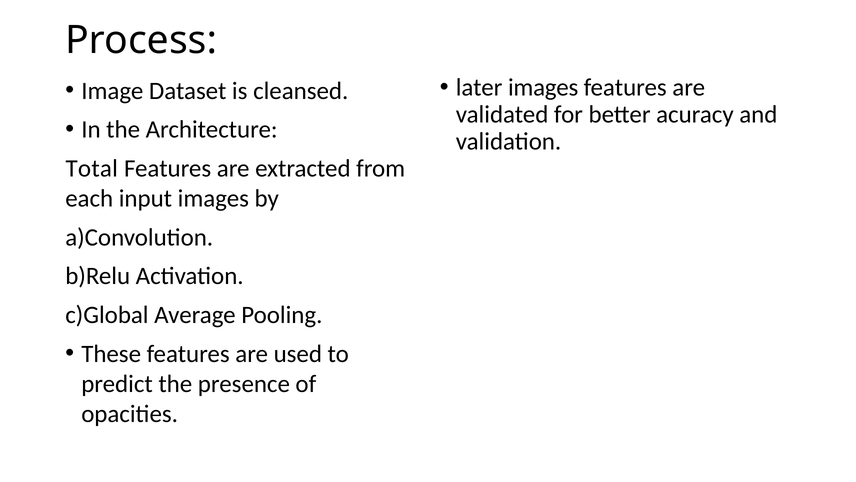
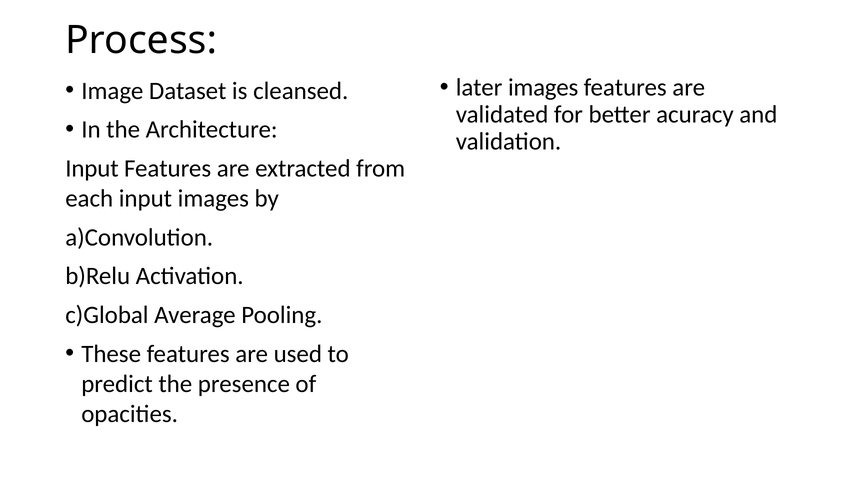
Total: Total -> Input (92, 168)
